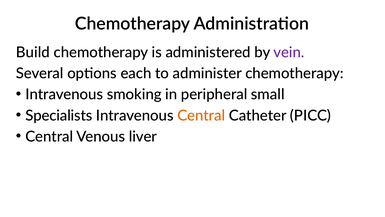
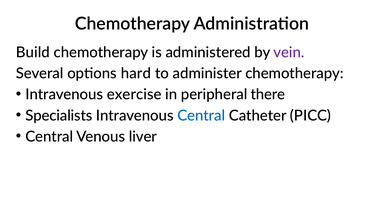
each: each -> hard (136, 73)
smoking: smoking -> exercise (134, 94)
small: small -> there (268, 94)
Central colour: orange -> blue (201, 115)
